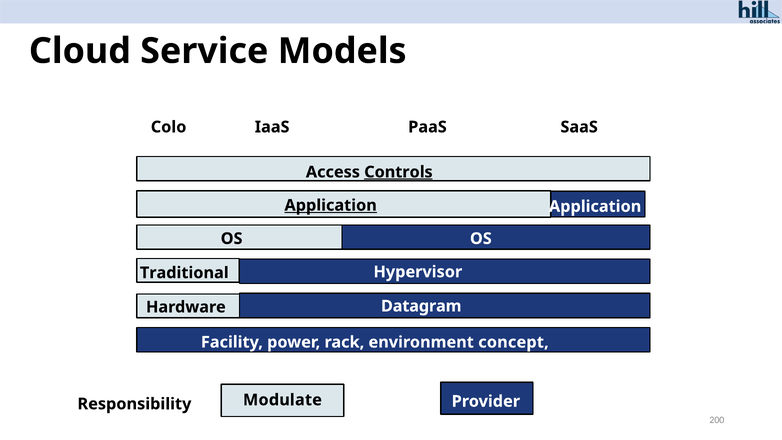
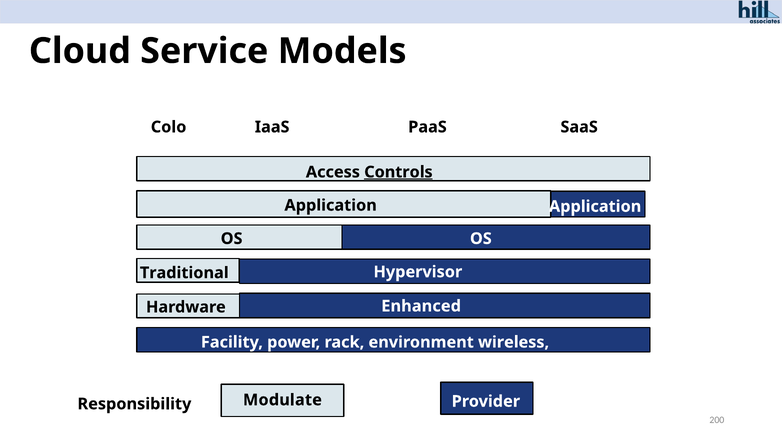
Application underline: present -> none (331, 205)
Datagram: Datagram -> Enhanced (421, 306)
concept: concept -> wireless (514, 342)
